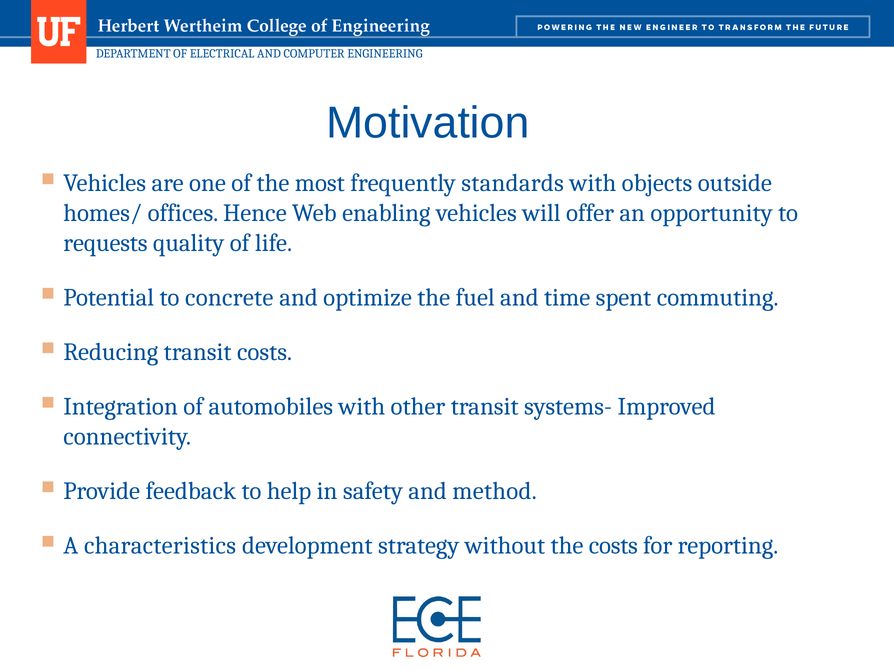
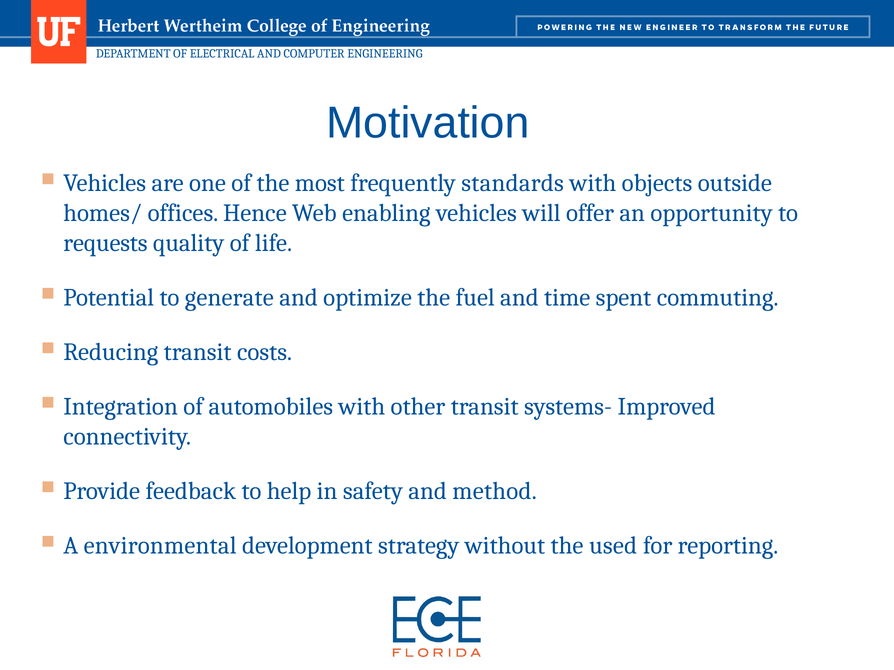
concrete: concrete -> generate (229, 298)
characteristics: characteristics -> environmental (160, 546)
the costs: costs -> used (613, 546)
